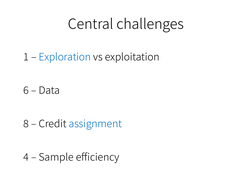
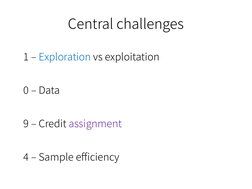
6: 6 -> 0 (26, 91)
8: 8 -> 9 (26, 124)
assignment colour: blue -> purple (95, 124)
